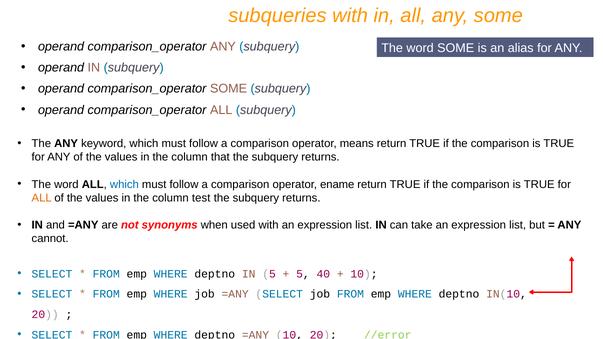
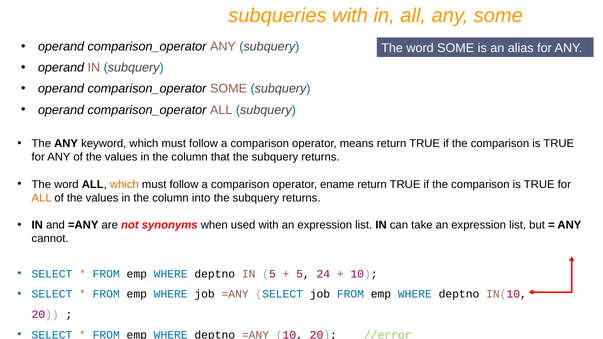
which colour: blue -> orange (124, 184)
test: test -> into (201, 198)
40: 40 -> 24 (323, 274)
